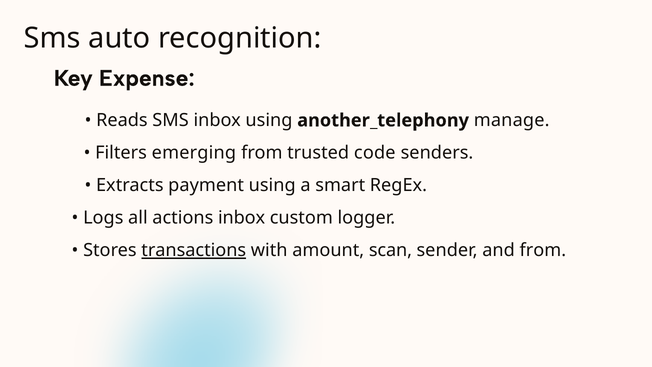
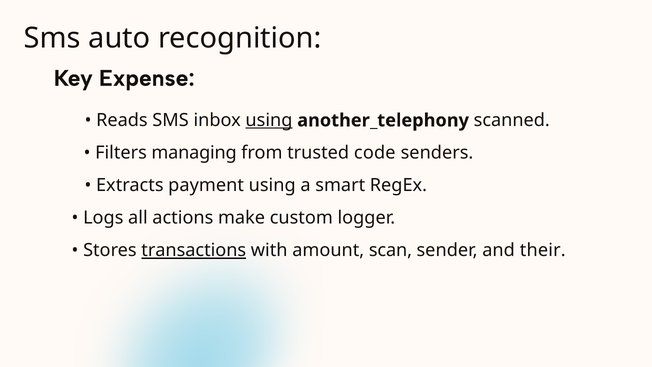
using underline: none -> present (269, 120)
manage: manage -> scanned (512, 120)
emerging: emerging -> managing (194, 153)
actions inbox: inbox -> make (242, 218)
and from: from -> their (543, 250)
